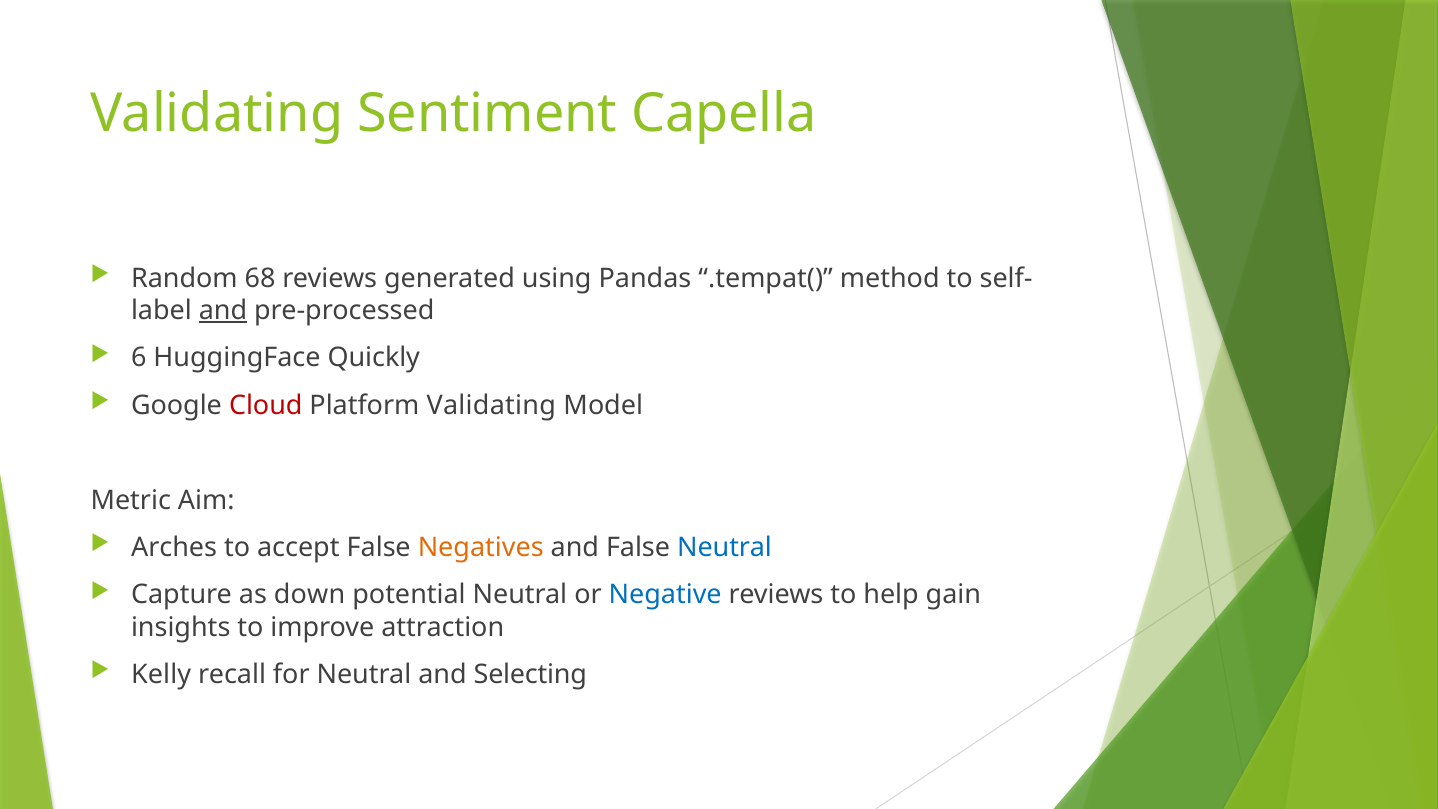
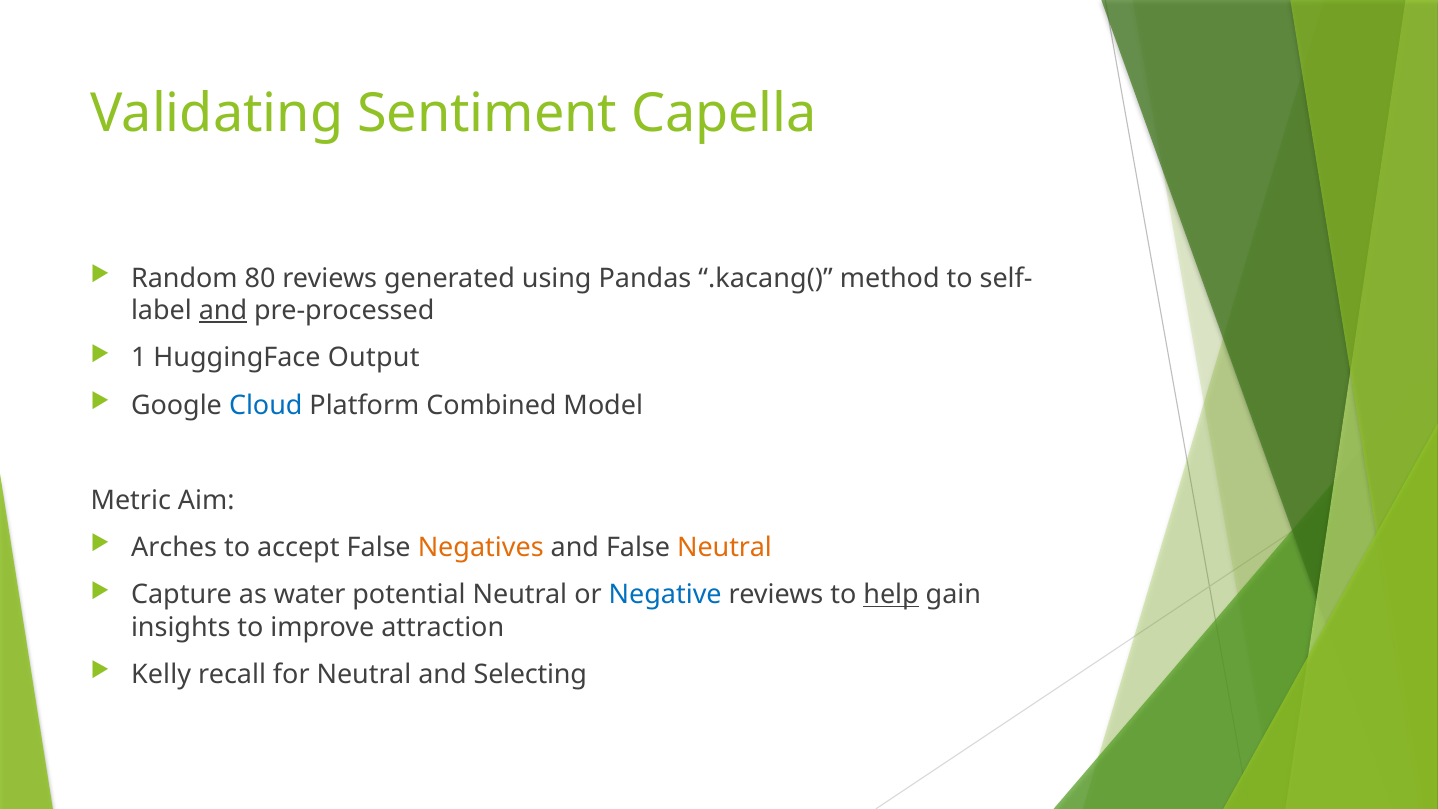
68: 68 -> 80 (260, 278)
.tempat(: .tempat( -> .kacang( (766, 278)
6: 6 -> 1 (139, 358)
Quickly: Quickly -> Output (374, 358)
Cloud colour: red -> blue (266, 405)
Platform Validating: Validating -> Combined (491, 405)
Neutral colour: blue -> orange (725, 547)
down: down -> water (310, 595)
help underline: none -> present (891, 595)
